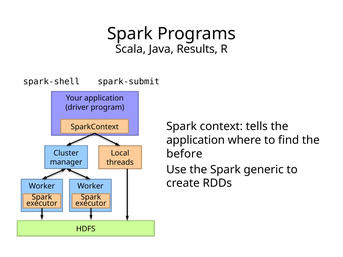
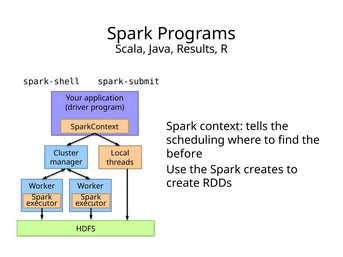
application: application -> scheduling (196, 140)
generic: generic -> creates (264, 170)
